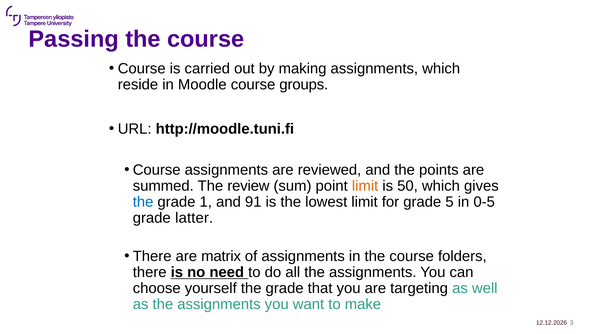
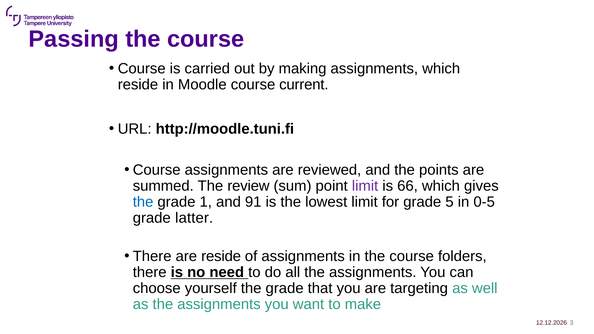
groups: groups -> current (304, 85)
limit colour: orange -> purple (365, 186)
50: 50 -> 66 (407, 186)
are matrix: matrix -> reside (221, 256)
